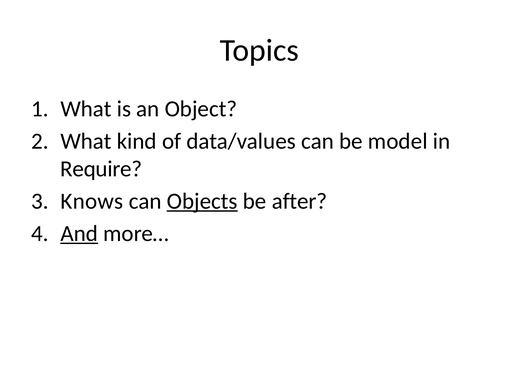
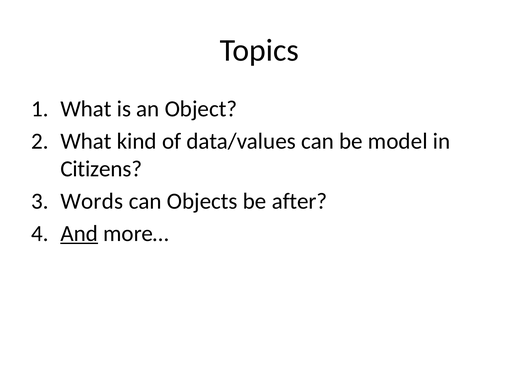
Require: Require -> Citizens (101, 169)
Knows: Knows -> Words (92, 201)
Objects underline: present -> none (202, 201)
